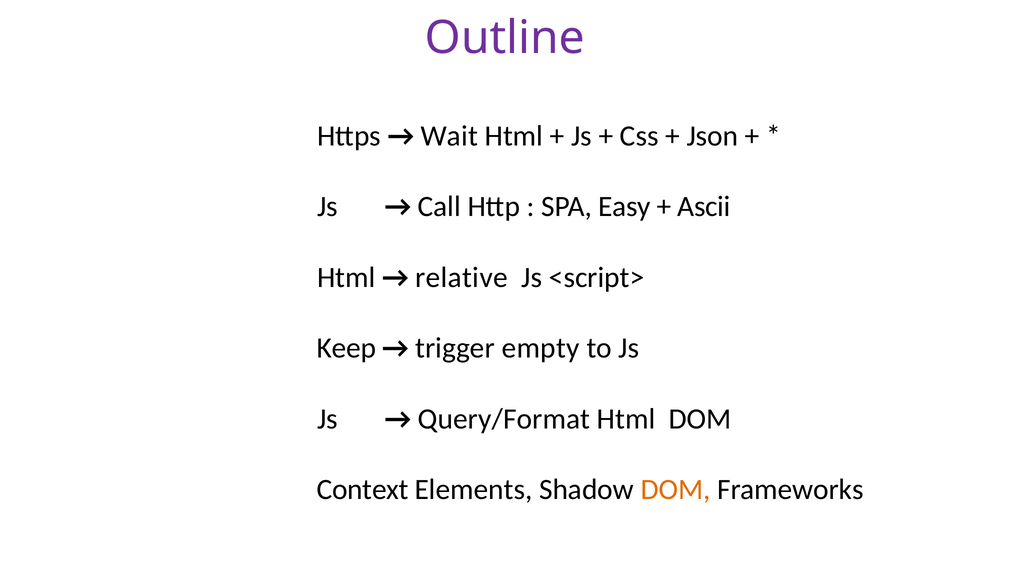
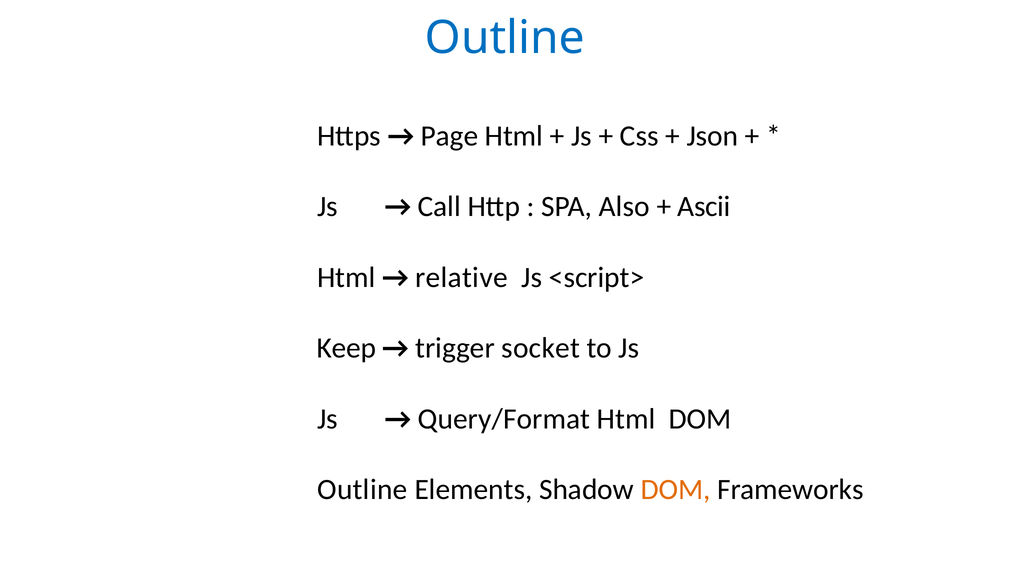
Outline colour: purple -> blue (505, 38)
Wait: Wait -> Page (449, 136)
Easy: Easy -> Also (624, 207)
empty: empty -> socket (541, 348)
Context: Context -> Outline (362, 490)
